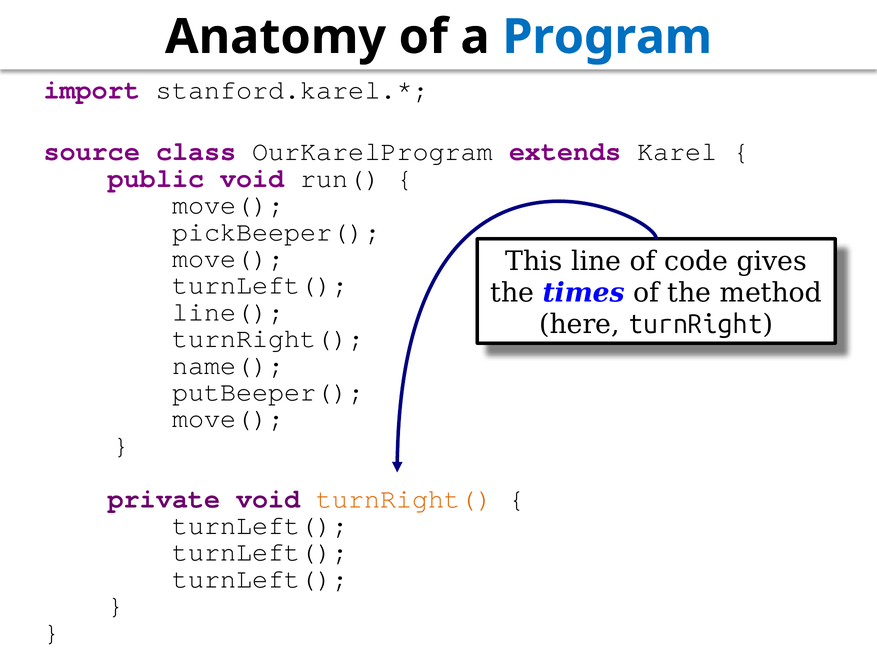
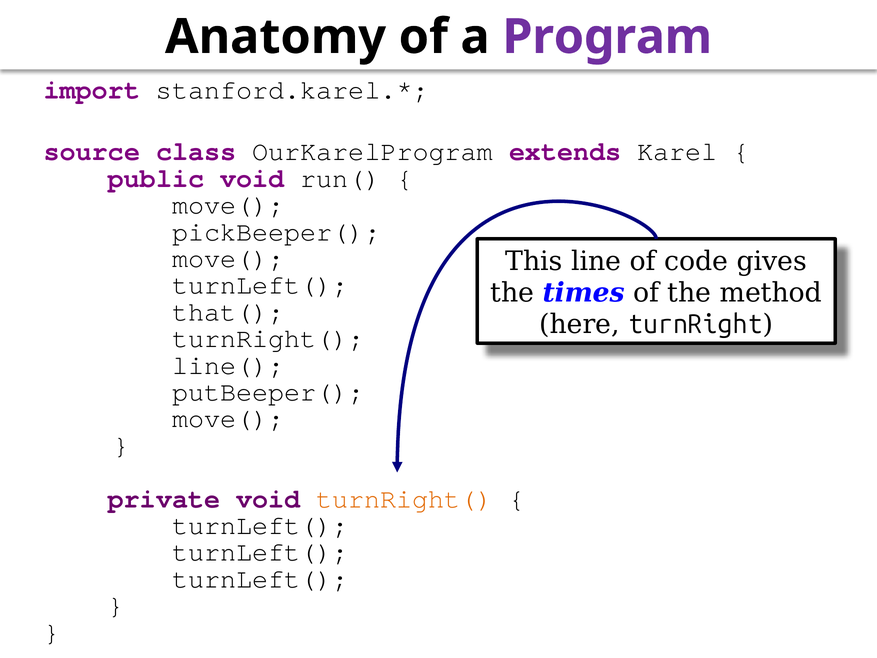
Program colour: blue -> purple (607, 37)
line(: line( -> that( (228, 312)
name(: name( -> line( (228, 365)
